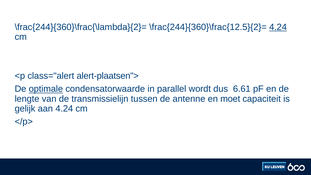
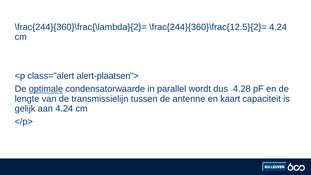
4.24 underline: present -> none (278, 27)
6.61: 6.61 -> 4.28 (242, 89)
moet: moet -> kaart (230, 99)
